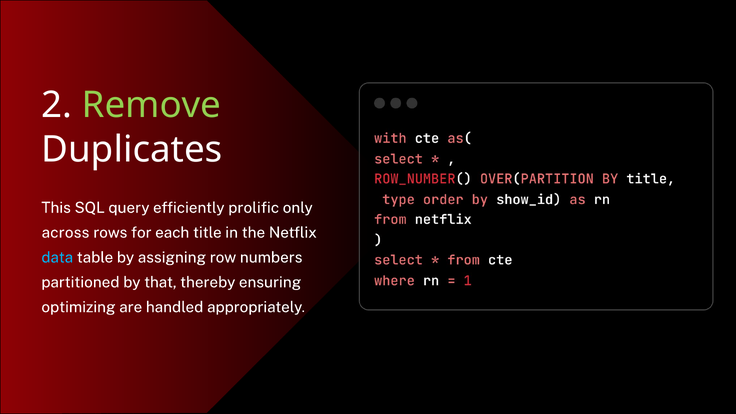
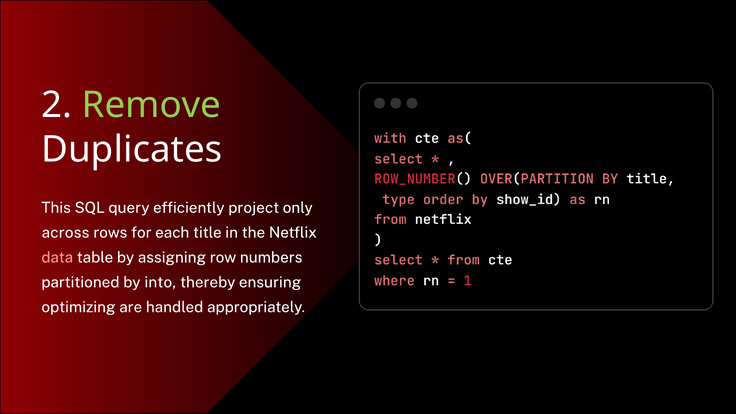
prolific: prolific -> project (254, 208)
data colour: light blue -> pink (57, 257)
that: that -> into (160, 282)
